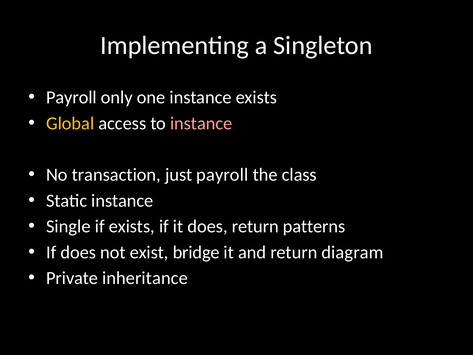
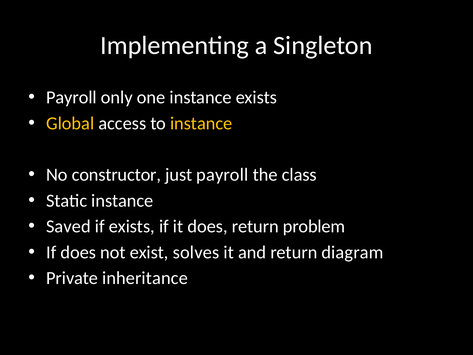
instance colour: pink -> yellow (201, 123)
transaction: transaction -> constructor (116, 175)
Single: Single -> Saved (68, 226)
patterns: patterns -> problem (314, 226)
bridge: bridge -> solves (196, 252)
